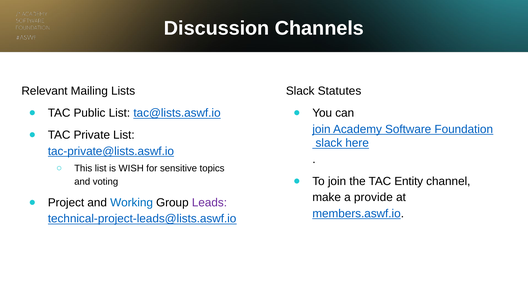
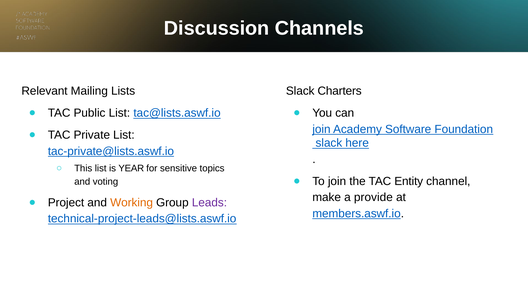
Statutes: Statutes -> Charters (340, 91)
WISH: WISH -> YEAR (131, 168)
Working colour: blue -> orange (132, 203)
